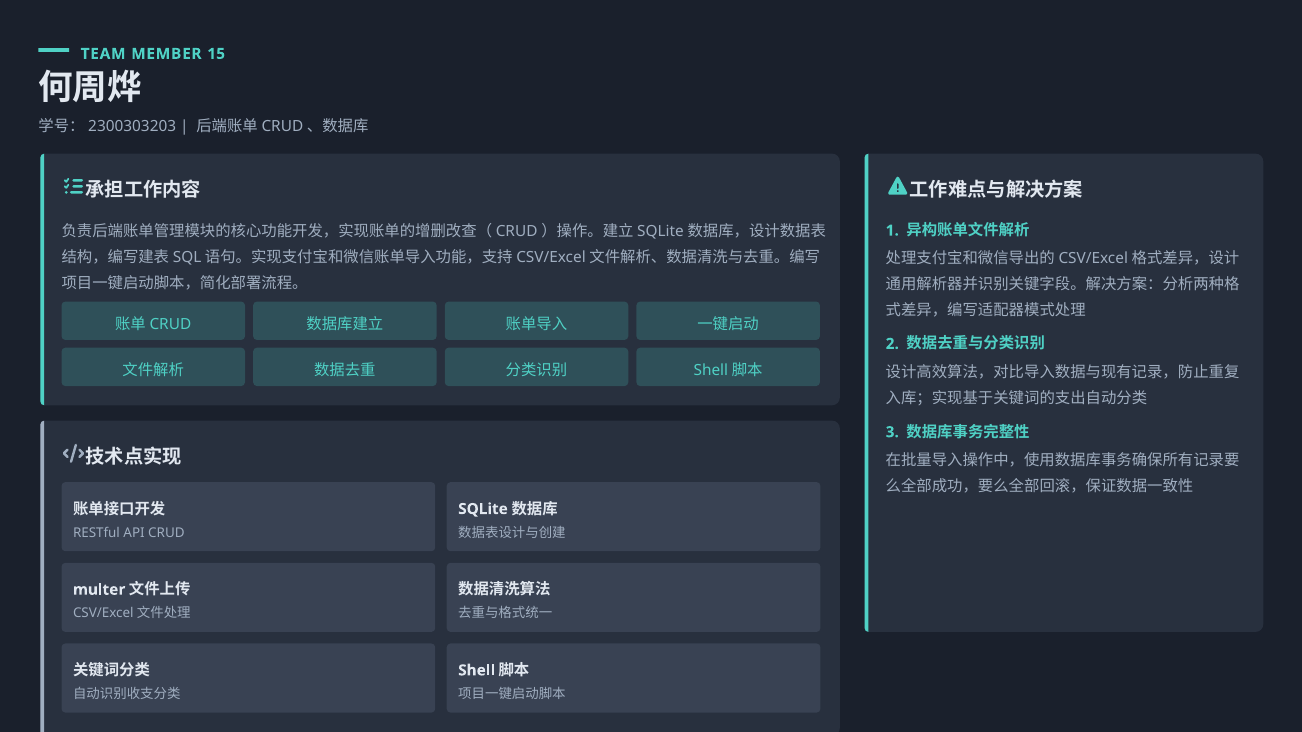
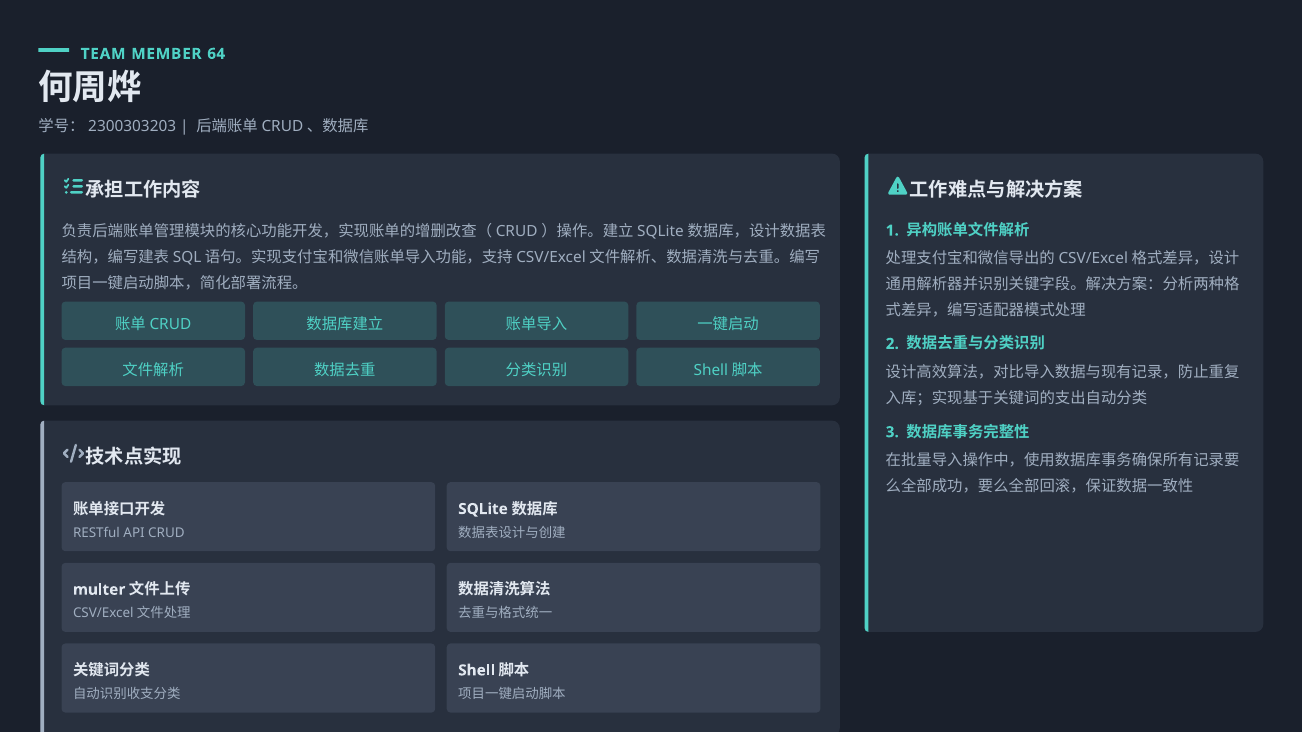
15: 15 -> 64 (216, 54)
